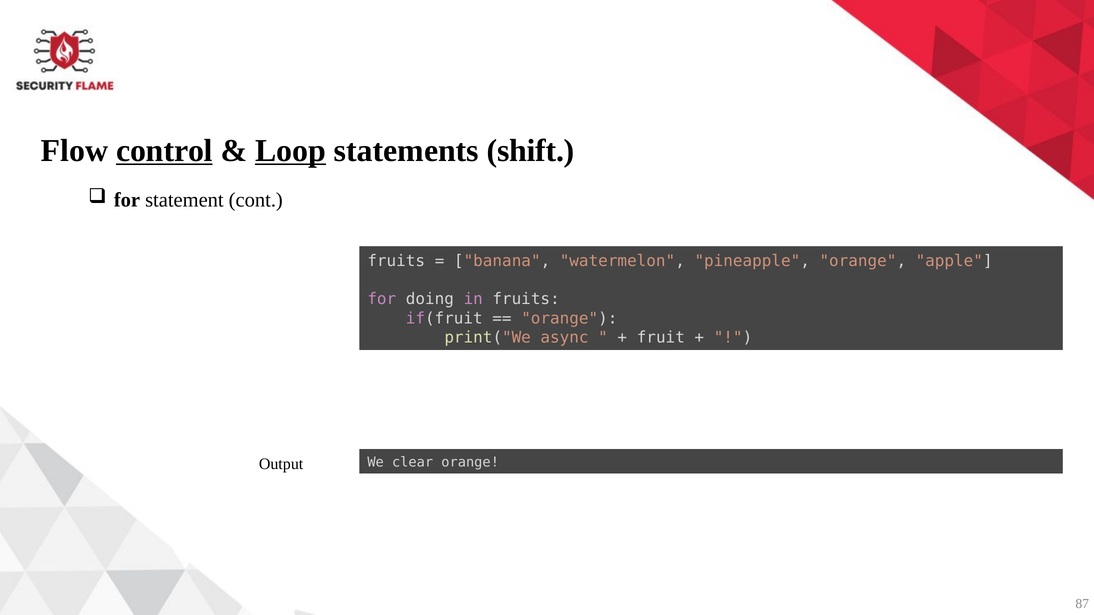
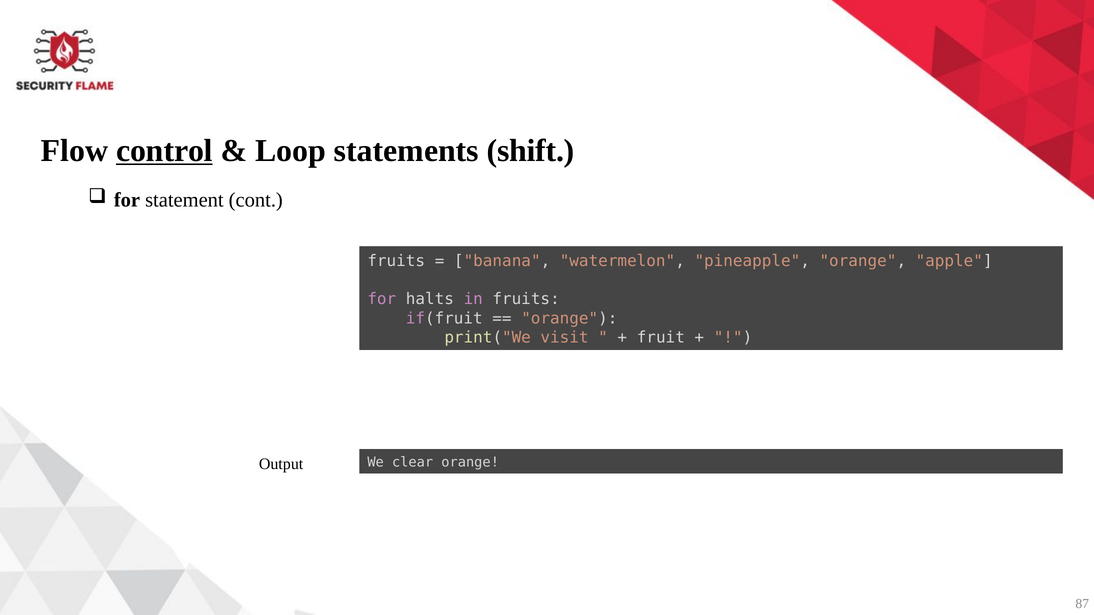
Loop underline: present -> none (291, 151)
doing: doing -> halts (430, 299)
async: async -> visit (565, 338)
